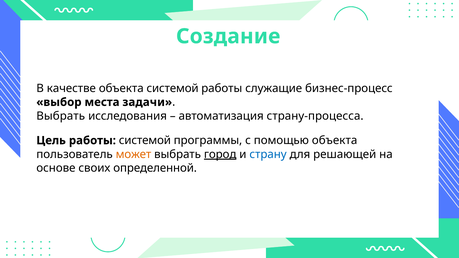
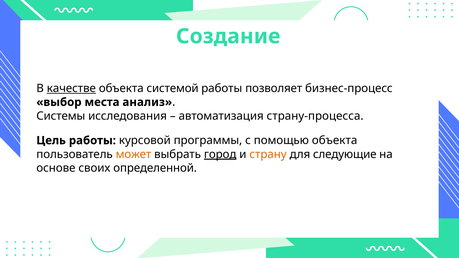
качестве underline: none -> present (71, 88)
служащие: служащие -> позволяет (274, 88)
задачи: задачи -> анализ (147, 102)
Выбрать: Выбрать -> Системы (61, 116)
работы системой: системой -> курсовой (145, 141)
страну colour: blue -> orange (268, 154)
решающей: решающей -> следующие (345, 154)
